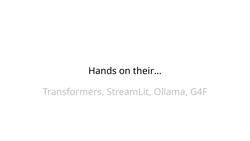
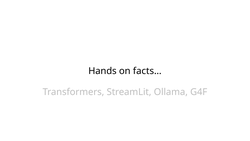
their…: their… -> facts… (147, 71)
